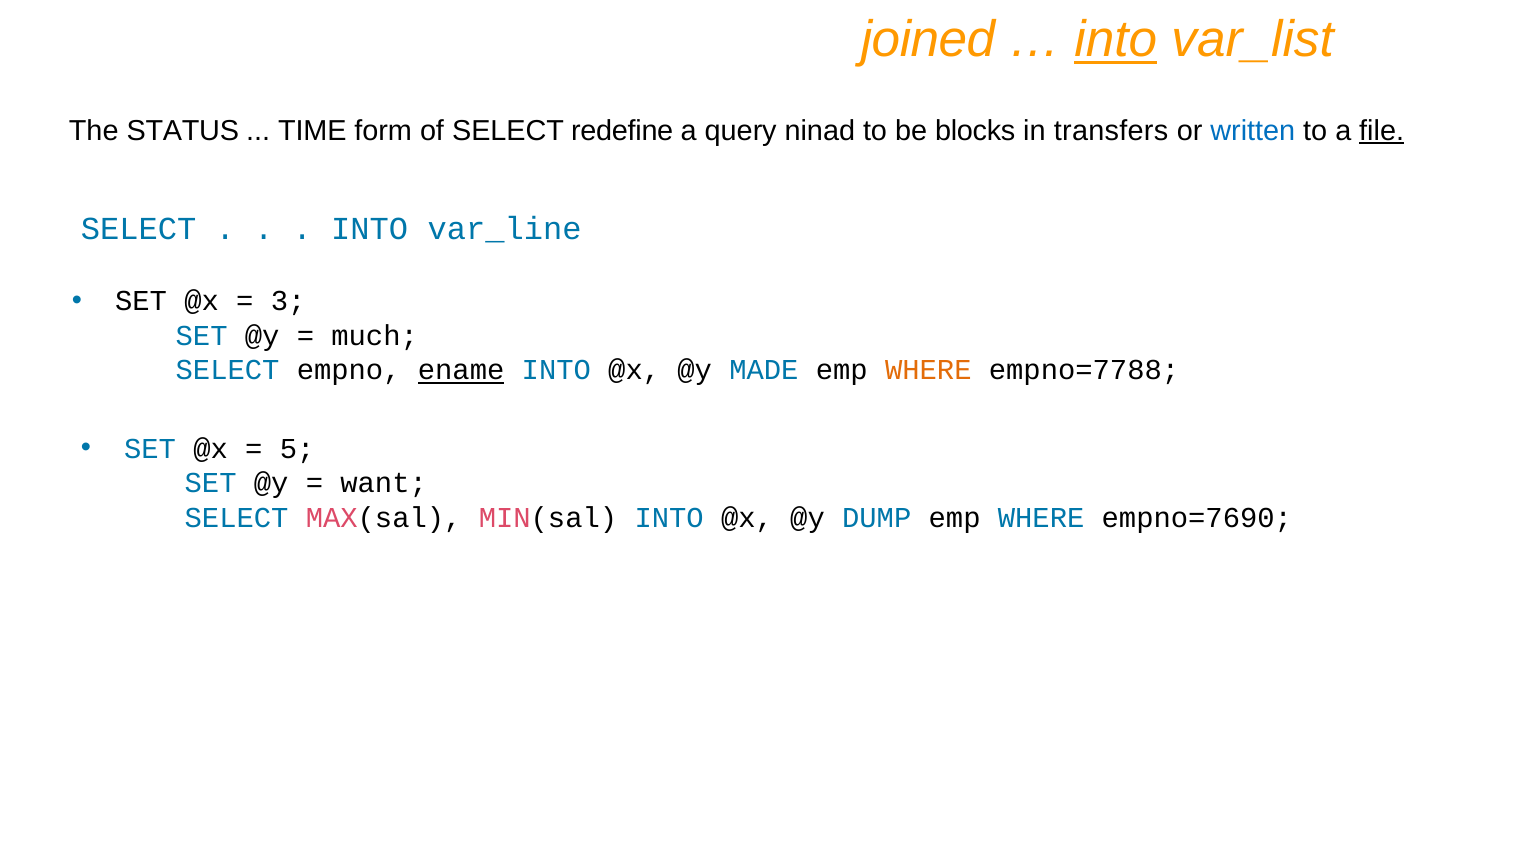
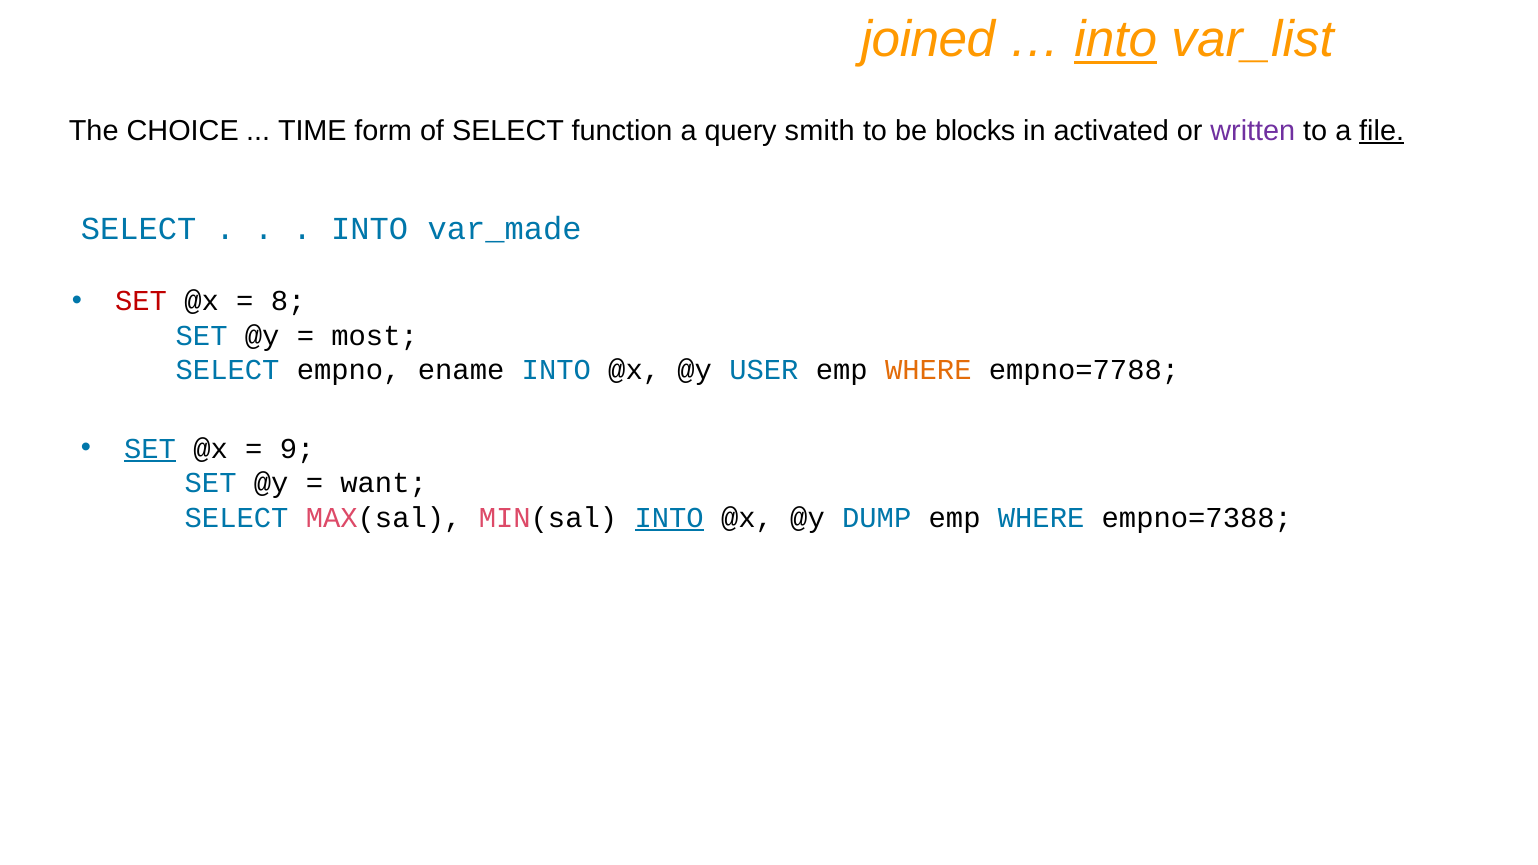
STATUS: STATUS -> CHOICE (183, 131)
redefine: redefine -> function (622, 131)
ninad: ninad -> smith (820, 131)
transfers: transfers -> activated (1111, 131)
written colour: blue -> purple (1253, 131)
var_line: var_line -> var_made (505, 229)
SET colour: black -> red (141, 301)
3: 3 -> 8 (288, 301)
much: much -> most (375, 336)
ename underline: present -> none (461, 370)
MADE: MADE -> USER (764, 370)
SET underline: none -> present (150, 449)
5: 5 -> 9 (297, 449)
INTO underline: none -> present (669, 518)
empno=7690: empno=7690 -> empno=7388 (1197, 518)
